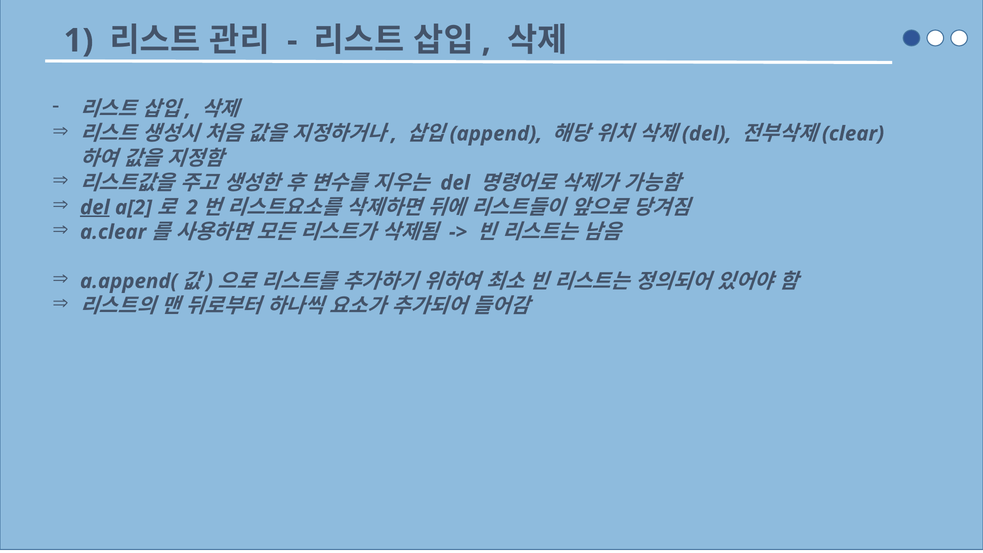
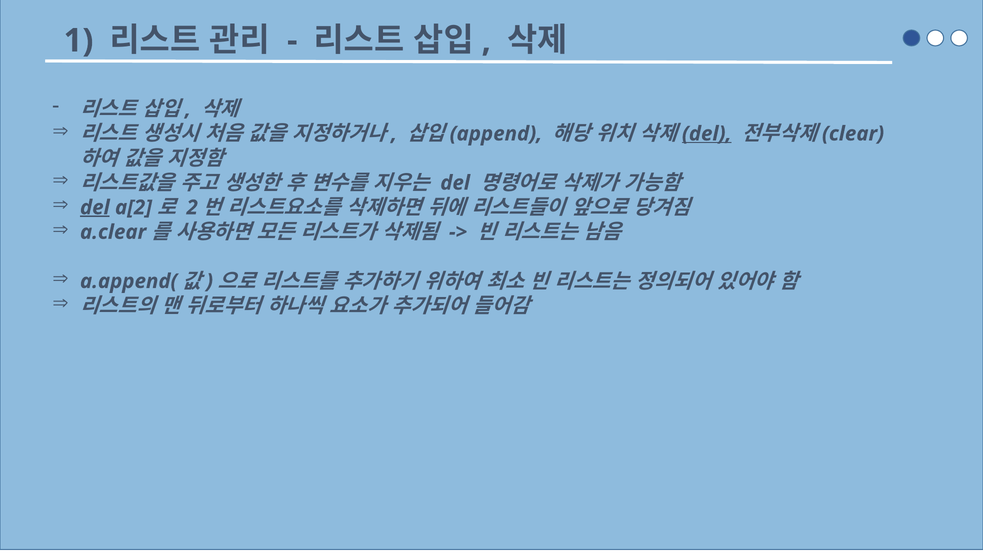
del underline: none -> present (707, 134)
